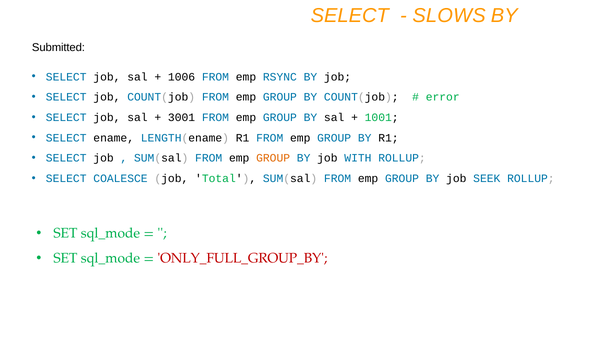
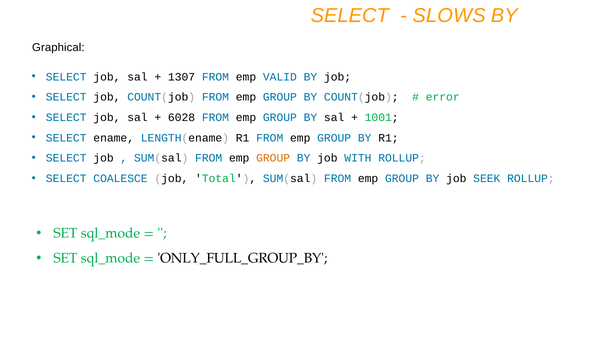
Submitted: Submitted -> Graphical (58, 47)
1006: 1006 -> 1307 (182, 77)
RSYNC: RSYNC -> VALID (280, 77)
3001: 3001 -> 6028 (182, 118)
ONLY_FULL_GROUP_BY colour: red -> black (242, 258)
